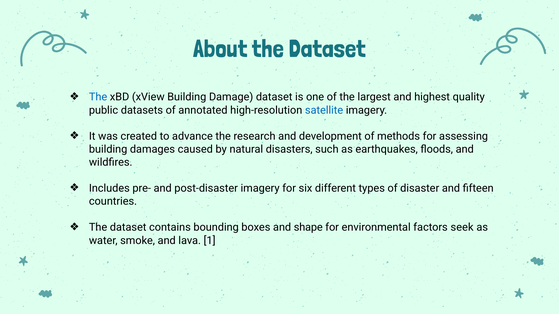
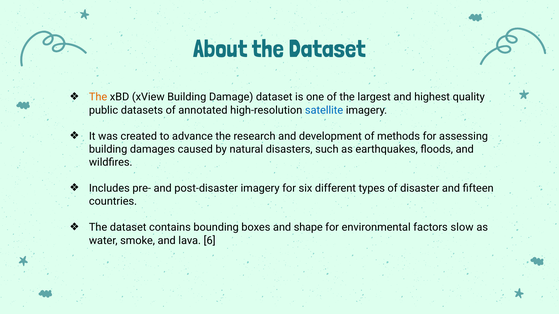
The colour: blue -> orange (98, 97)
seek: seek -> slow (462, 228)
1: 1 -> 6 (210, 241)
